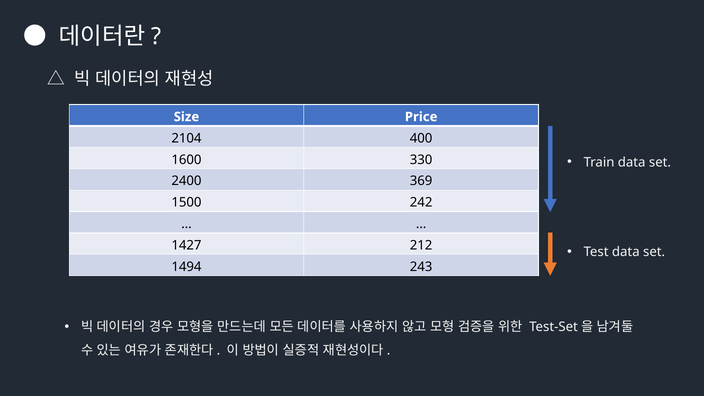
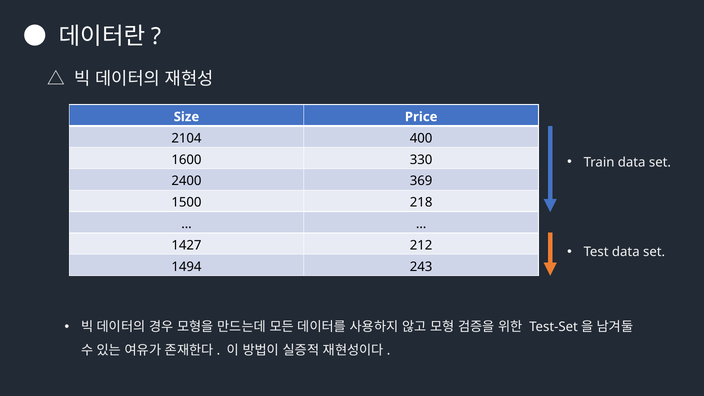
242: 242 -> 218 (421, 202)
